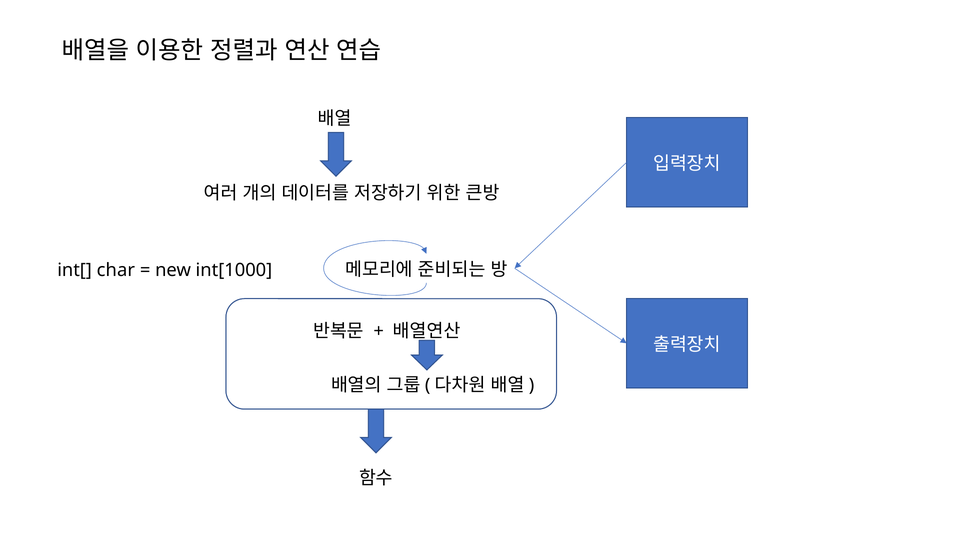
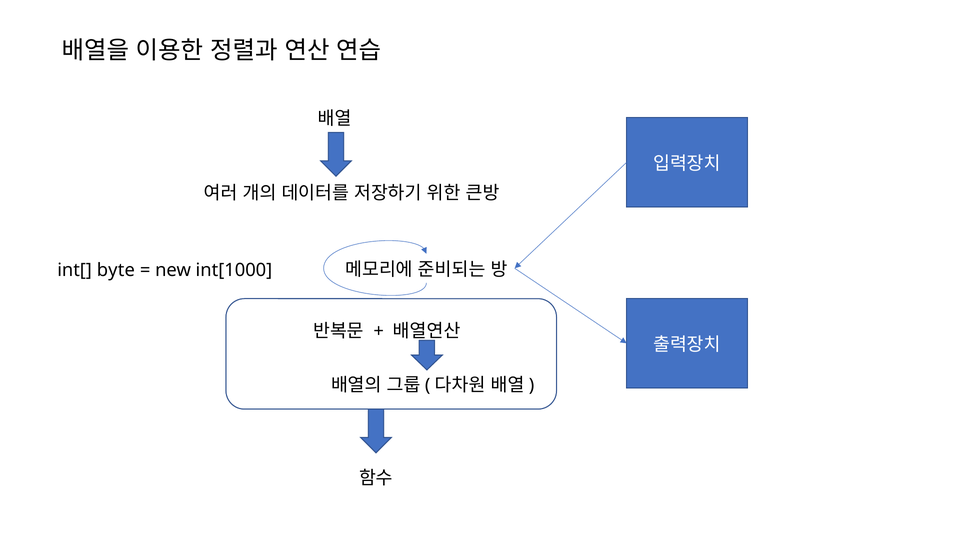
char: char -> byte (116, 270)
